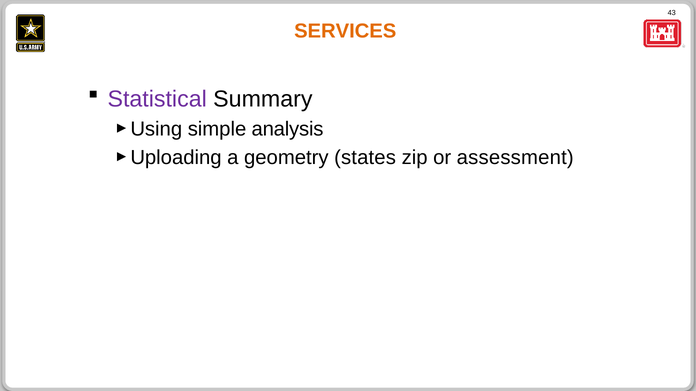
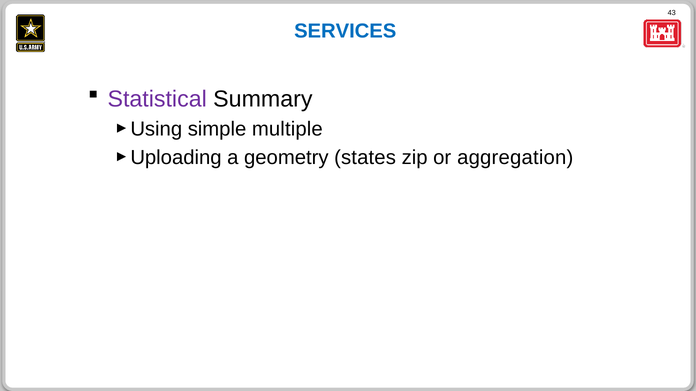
SERVICES colour: orange -> blue (345, 31)
analysis: analysis -> multiple (287, 129)
assessment: assessment -> aggregation (515, 158)
